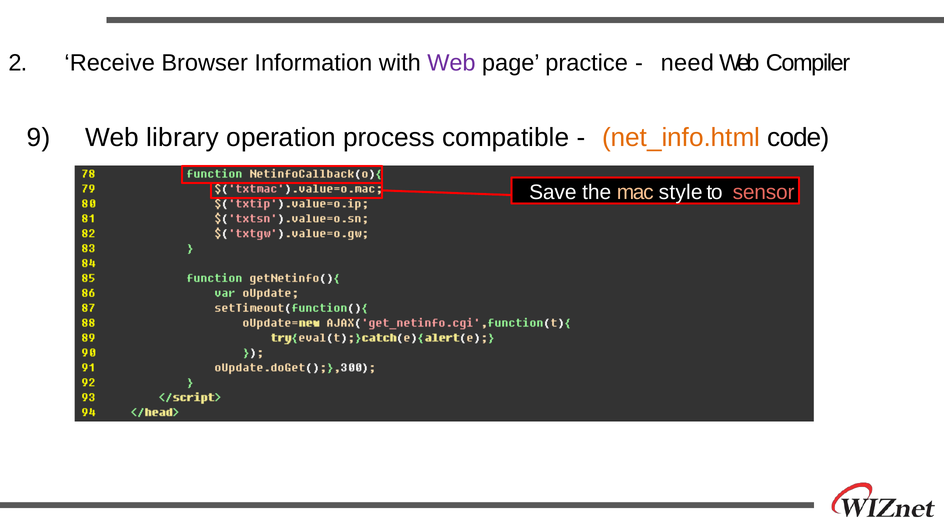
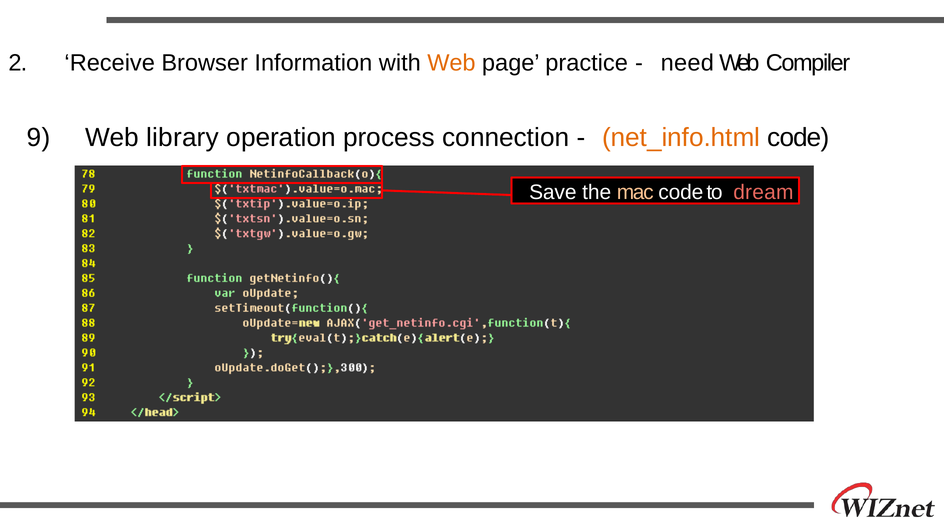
Web colour: purple -> orange (451, 63)
compatible: compatible -> connection (506, 138)
mac style: style -> code (681, 192)
sensor: sensor -> dream (763, 192)
